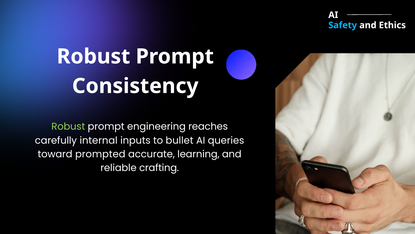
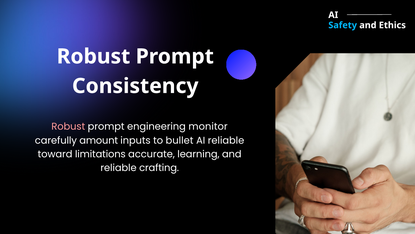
Robust colour: light green -> pink (68, 126)
reaches: reaches -> monitor (208, 126)
internal: internal -> amount (99, 140)
AI queries: queries -> reliable (226, 140)
prompted: prompted -> limitations (100, 154)
